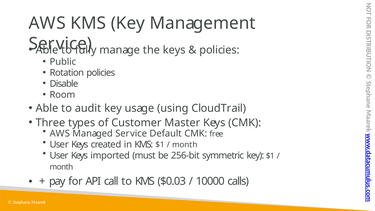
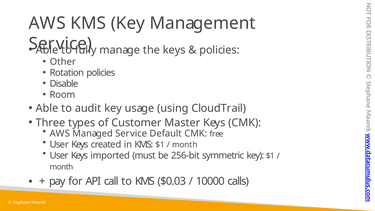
Public: Public -> Other (63, 62)
